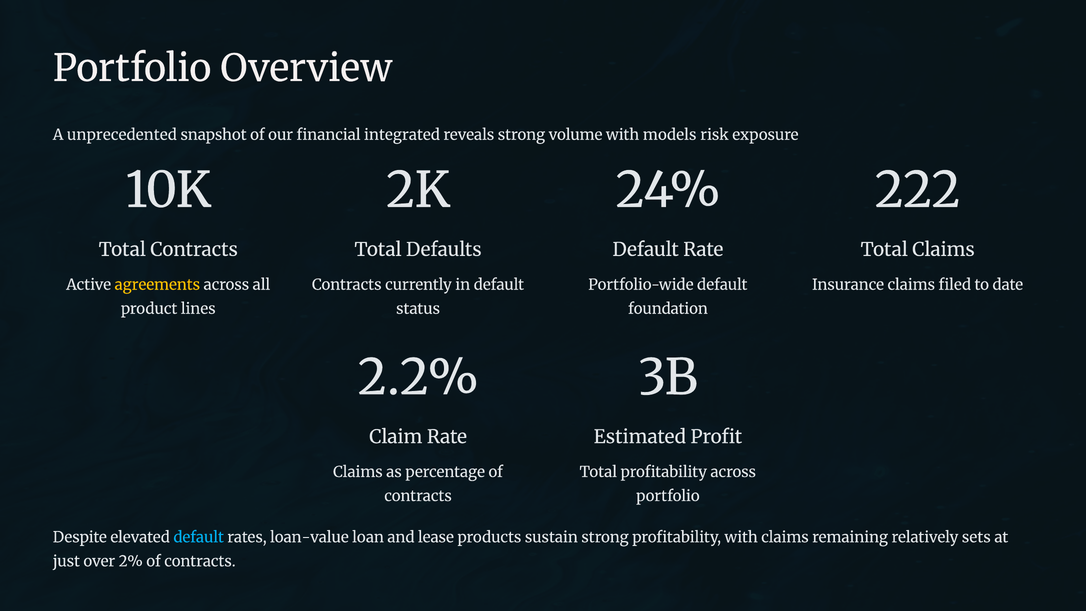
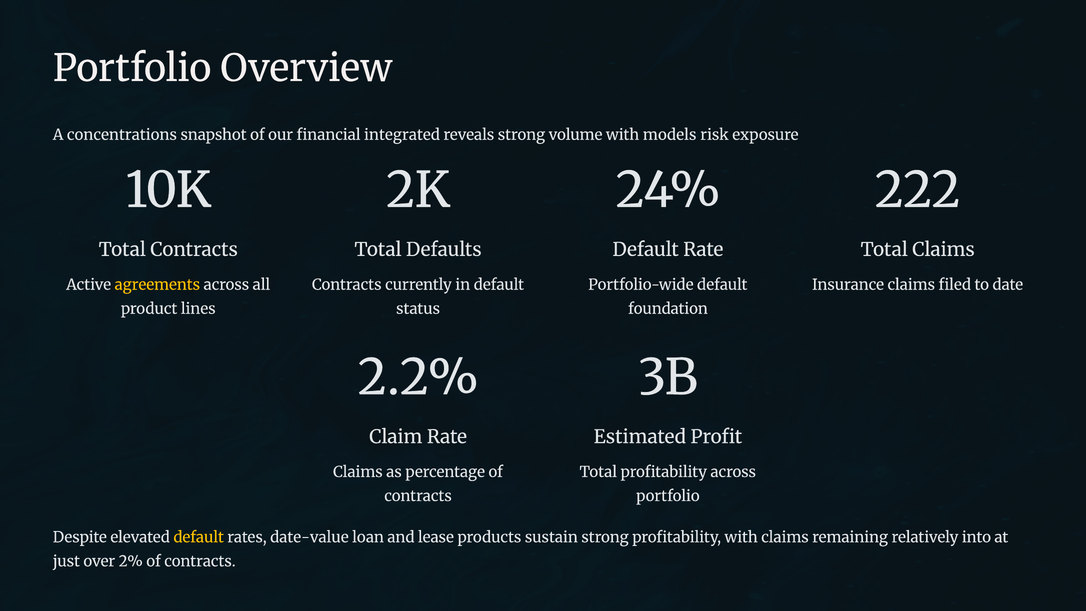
unprecedented: unprecedented -> concentrations (122, 135)
default colour: light blue -> yellow (199, 537)
loan-value: loan-value -> date-value (309, 537)
sets: sets -> into (976, 537)
